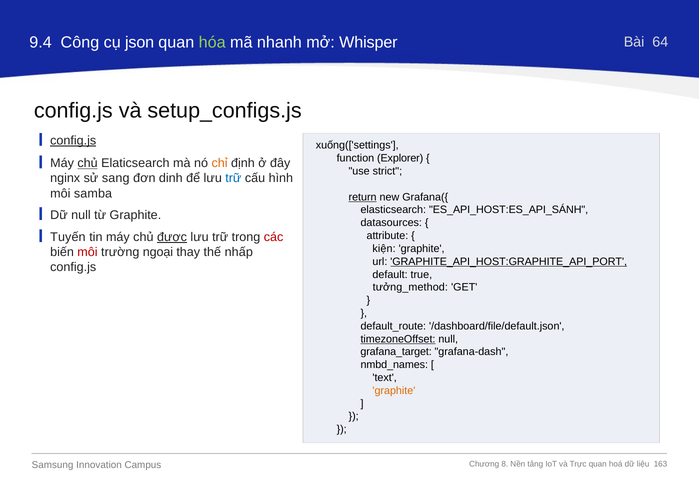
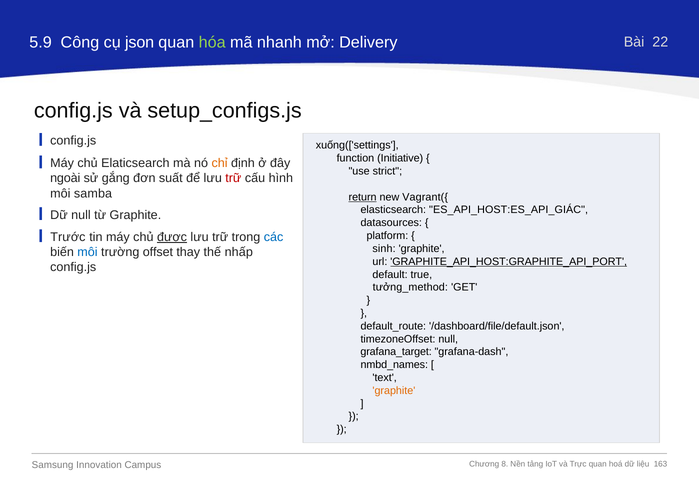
9.4: 9.4 -> 5.9 (41, 42)
Whisper: Whisper -> Delivery (368, 42)
64: 64 -> 22 (660, 42)
config.js underline: present -> none (73, 141)
Explorer: Explorer -> Initiative (400, 158)
chủ underline: present -> none (88, 163)
nginx: nginx -> ngoài (65, 178)
sang: sang -> gắng (116, 178)
dinh: dinh -> suất (171, 178)
trữ colour: blue -> red (233, 178)
Grafana({: Grafana({ -> Vagrant({ (425, 197)
ES_API_HOST:ES_API_SÁNH: ES_API_HOST:ES_API_SÁNH -> ES_API_HOST:ES_API_GIÁC (509, 210)
attribute: attribute -> platform (387, 236)
Tuyến: Tuyến -> Trước (68, 237)
các colour: red -> blue (274, 237)
kiện: kiện -> sinh (384, 249)
môi colour: red -> blue (87, 252)
ngoại: ngoại -> offset (158, 252)
timezoneOffset underline: present -> none (398, 339)
